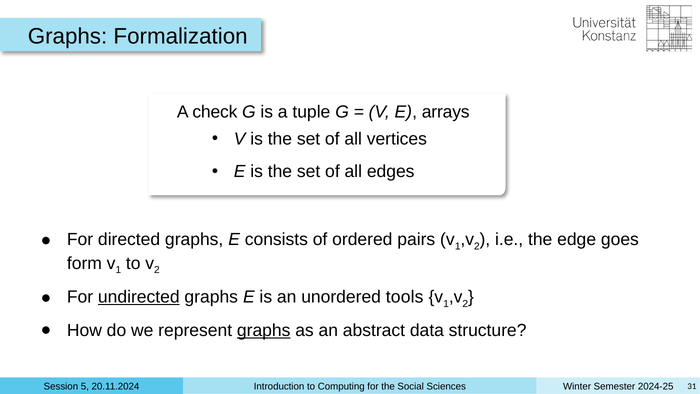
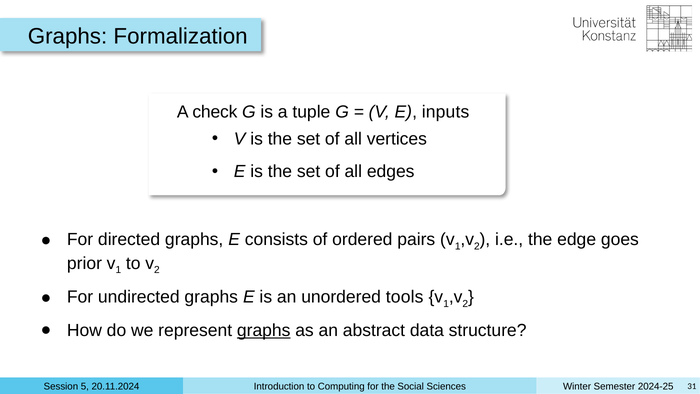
arrays: arrays -> inputs (446, 112)
form: form -> prior (84, 263)
undirected underline: present -> none (139, 297)
